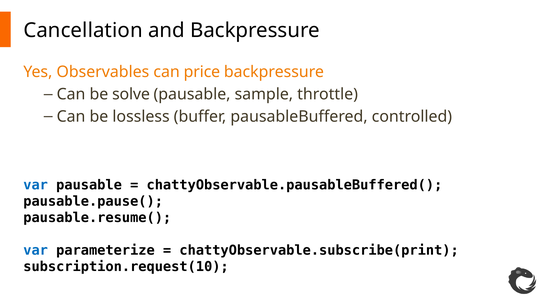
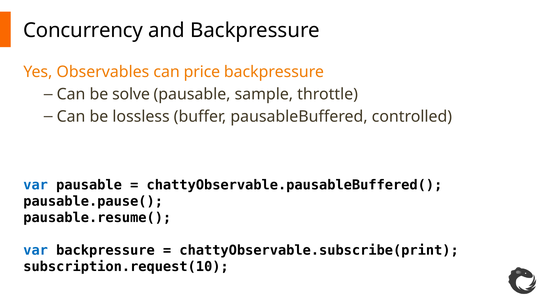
Cancellation: Cancellation -> Concurrency (83, 31)
var parameterize: parameterize -> backpressure (105, 251)
